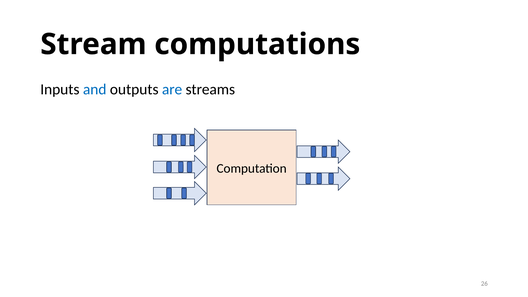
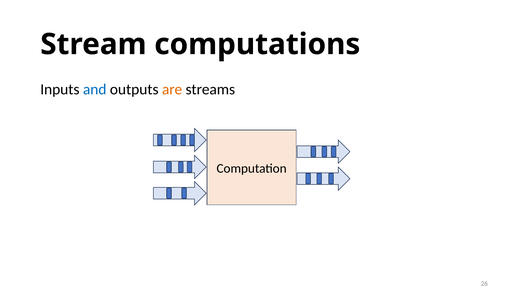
are colour: blue -> orange (172, 89)
